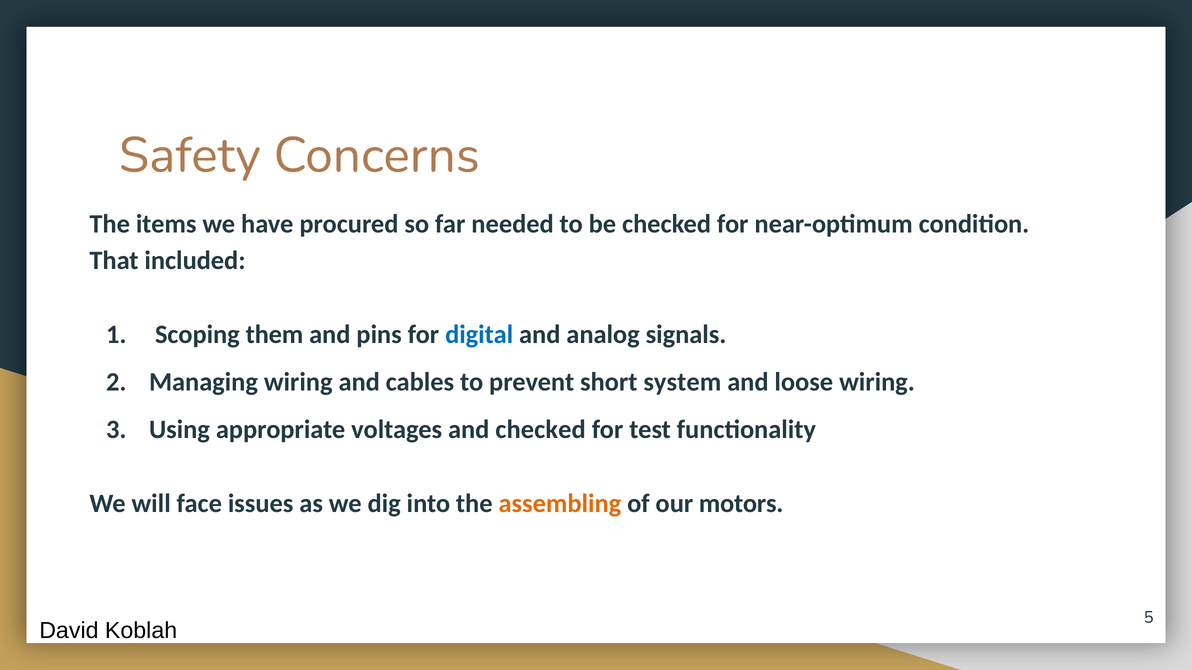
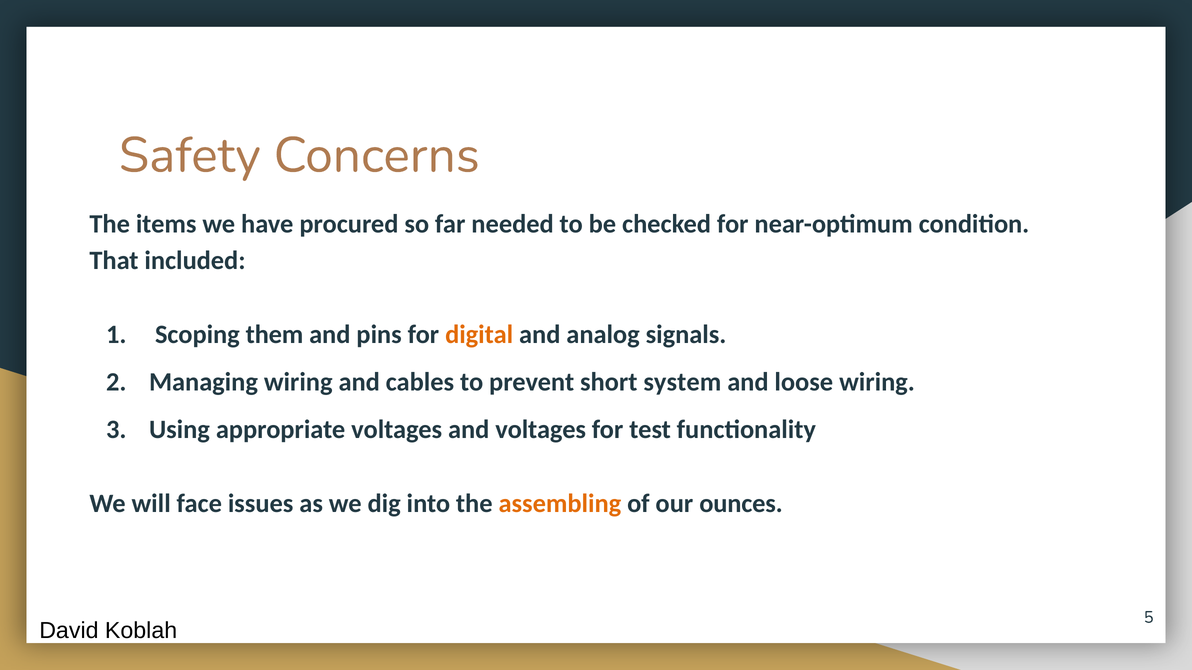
digital colour: blue -> orange (479, 335)
and checked: checked -> voltages (541, 430)
motors: motors -> ounces (741, 504)
